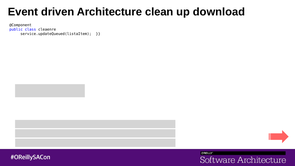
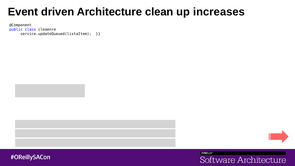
download: download -> increases (219, 12)
